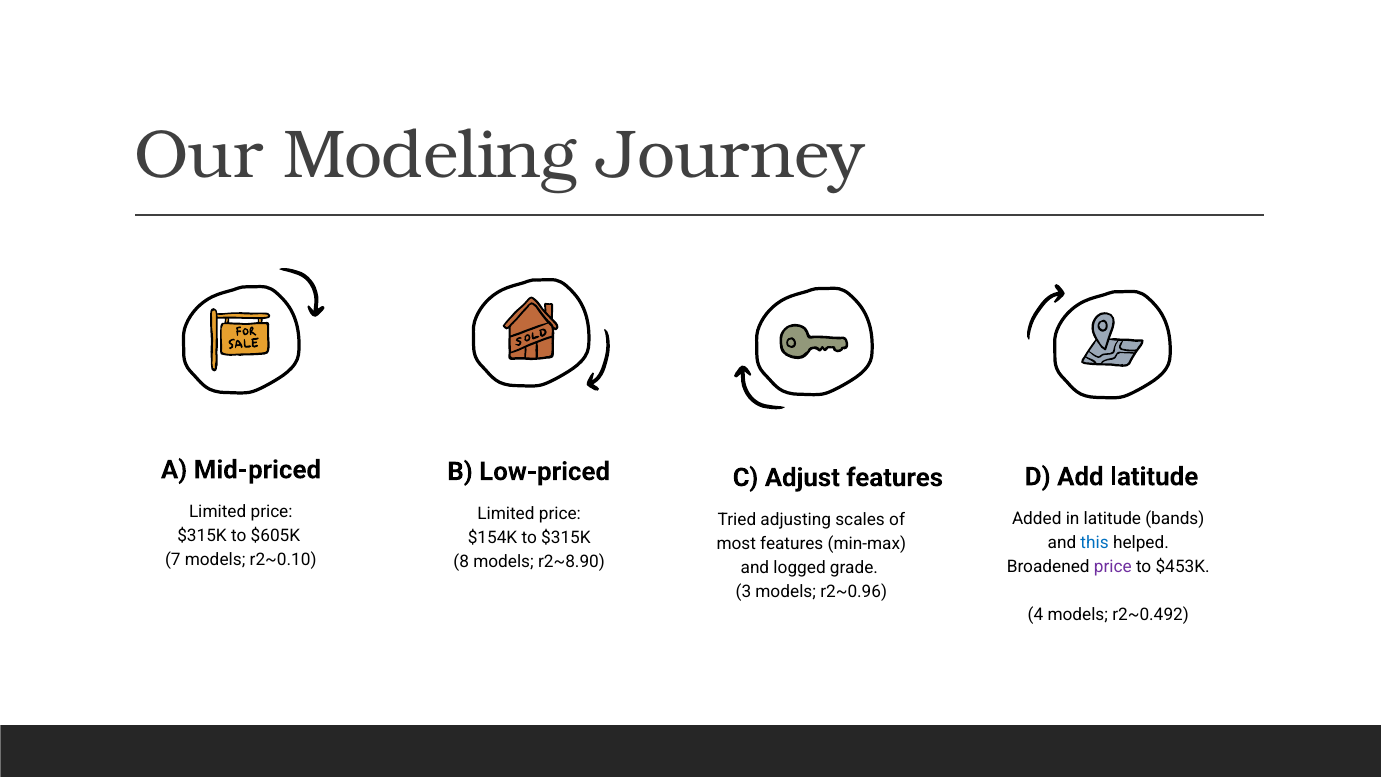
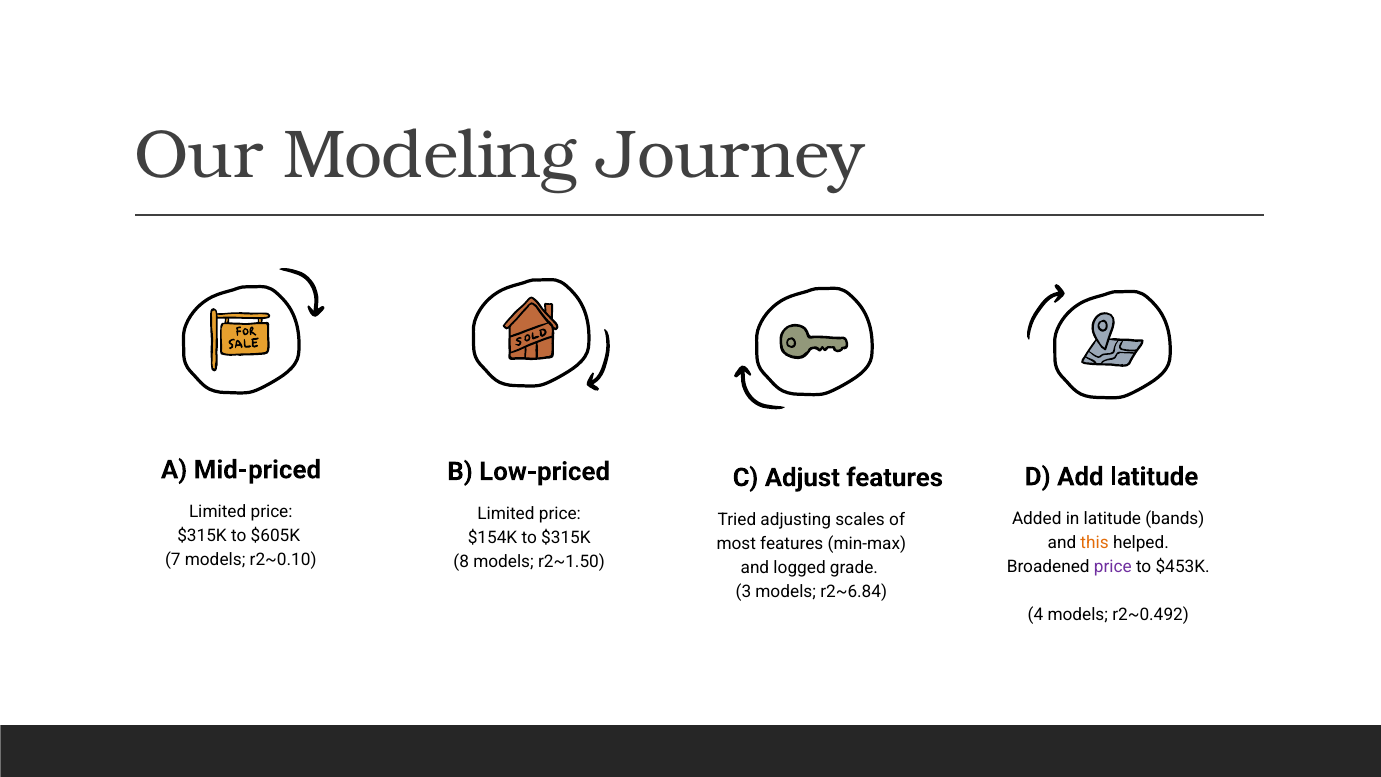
this colour: blue -> orange (1095, 543)
r2~8.90: r2~8.90 -> r2~1.50 (571, 561)
r2~0.96: r2~0.96 -> r2~6.84 (854, 591)
